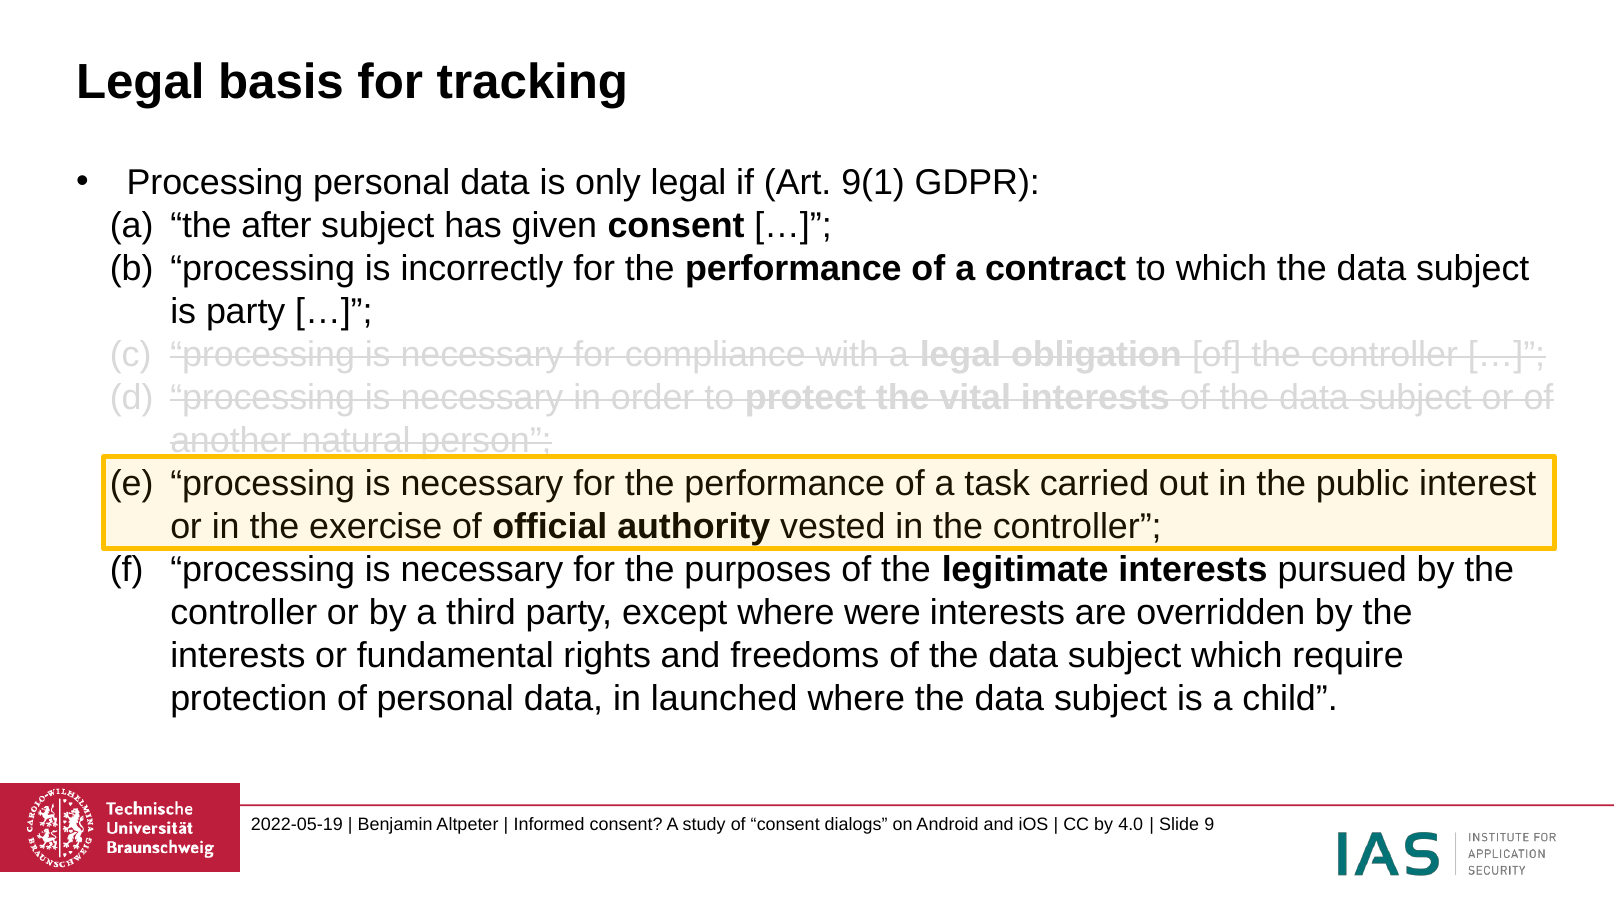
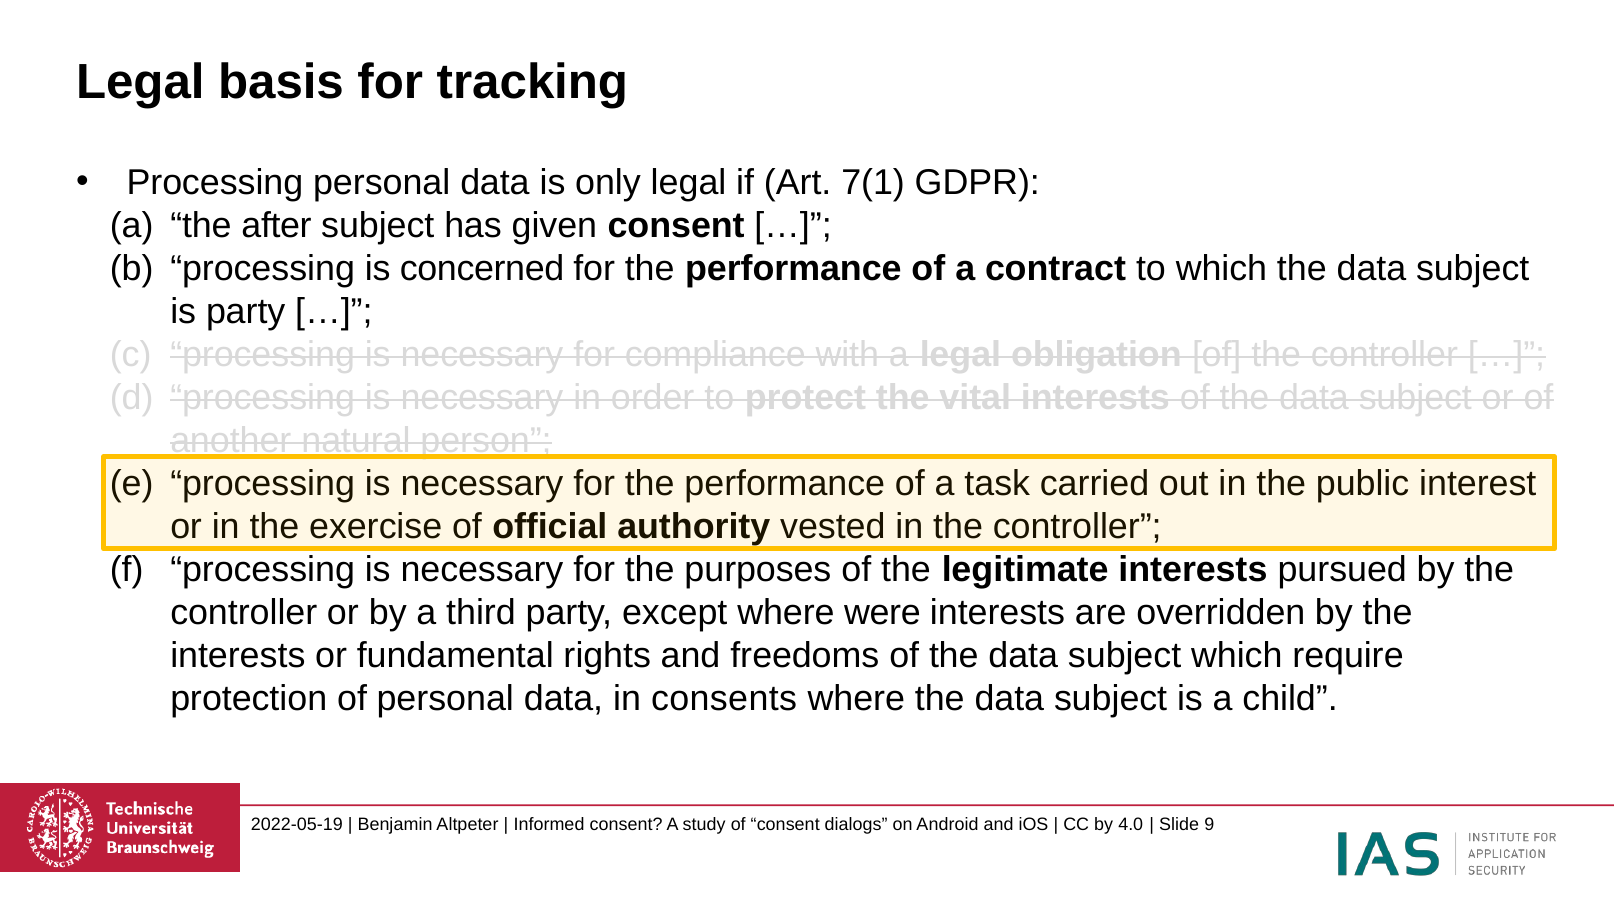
9(1: 9(1 -> 7(1 (873, 183)
incorrectly: incorrectly -> concerned (482, 269)
launched: launched -> consents (724, 699)
